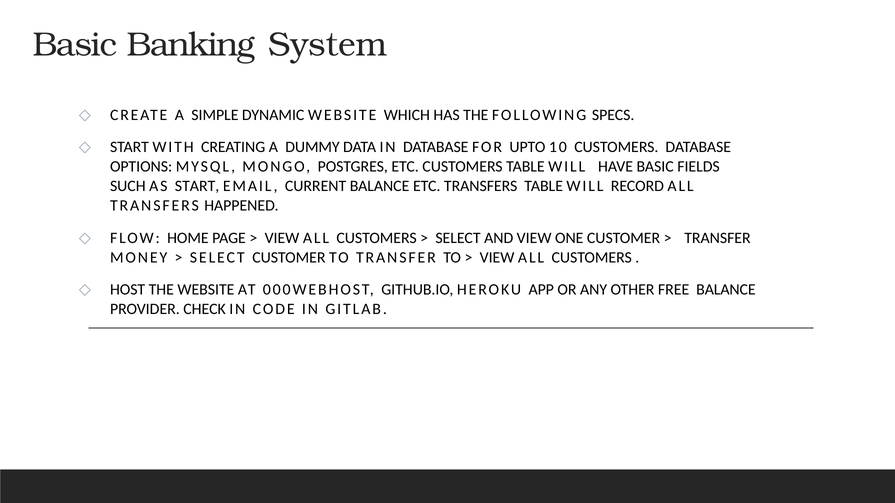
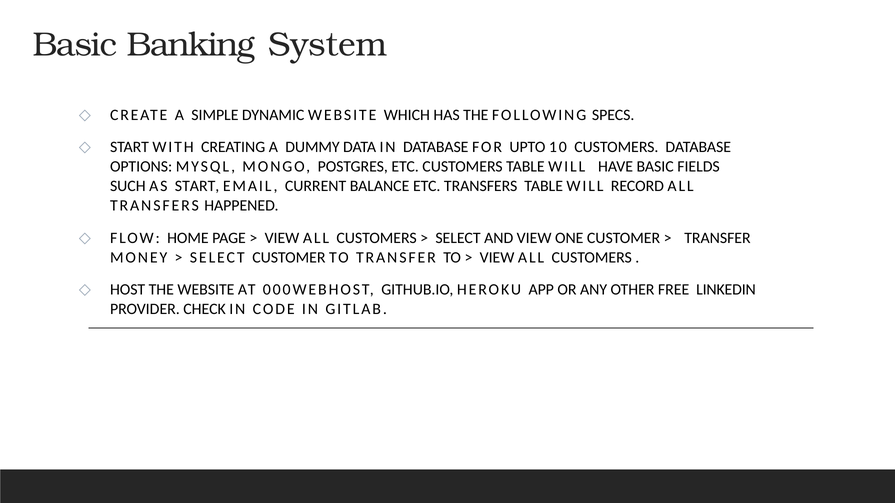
FREE BALANCE: BALANCE -> LINKEDIN (726, 290)
